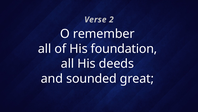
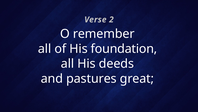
sounded: sounded -> pastures (91, 78)
